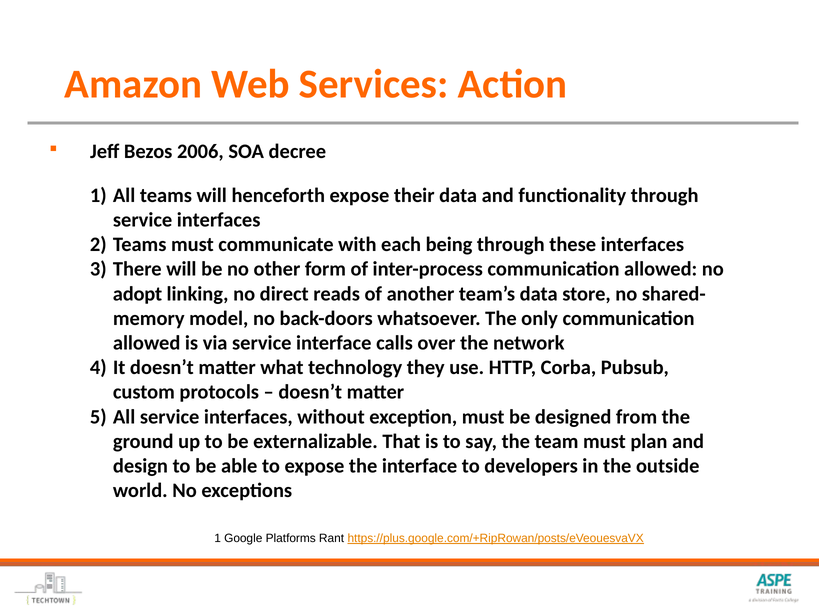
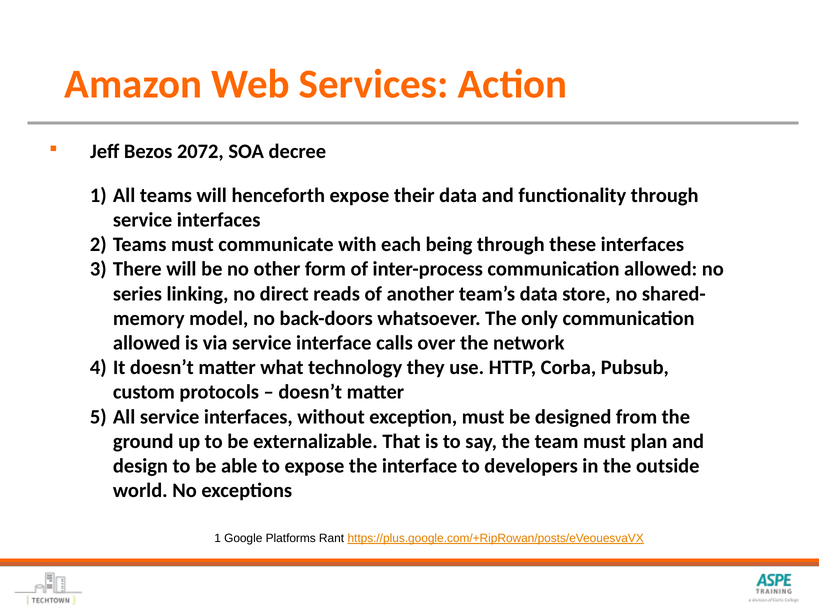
2006: 2006 -> 2072 (200, 152)
adopt: adopt -> series (137, 293)
